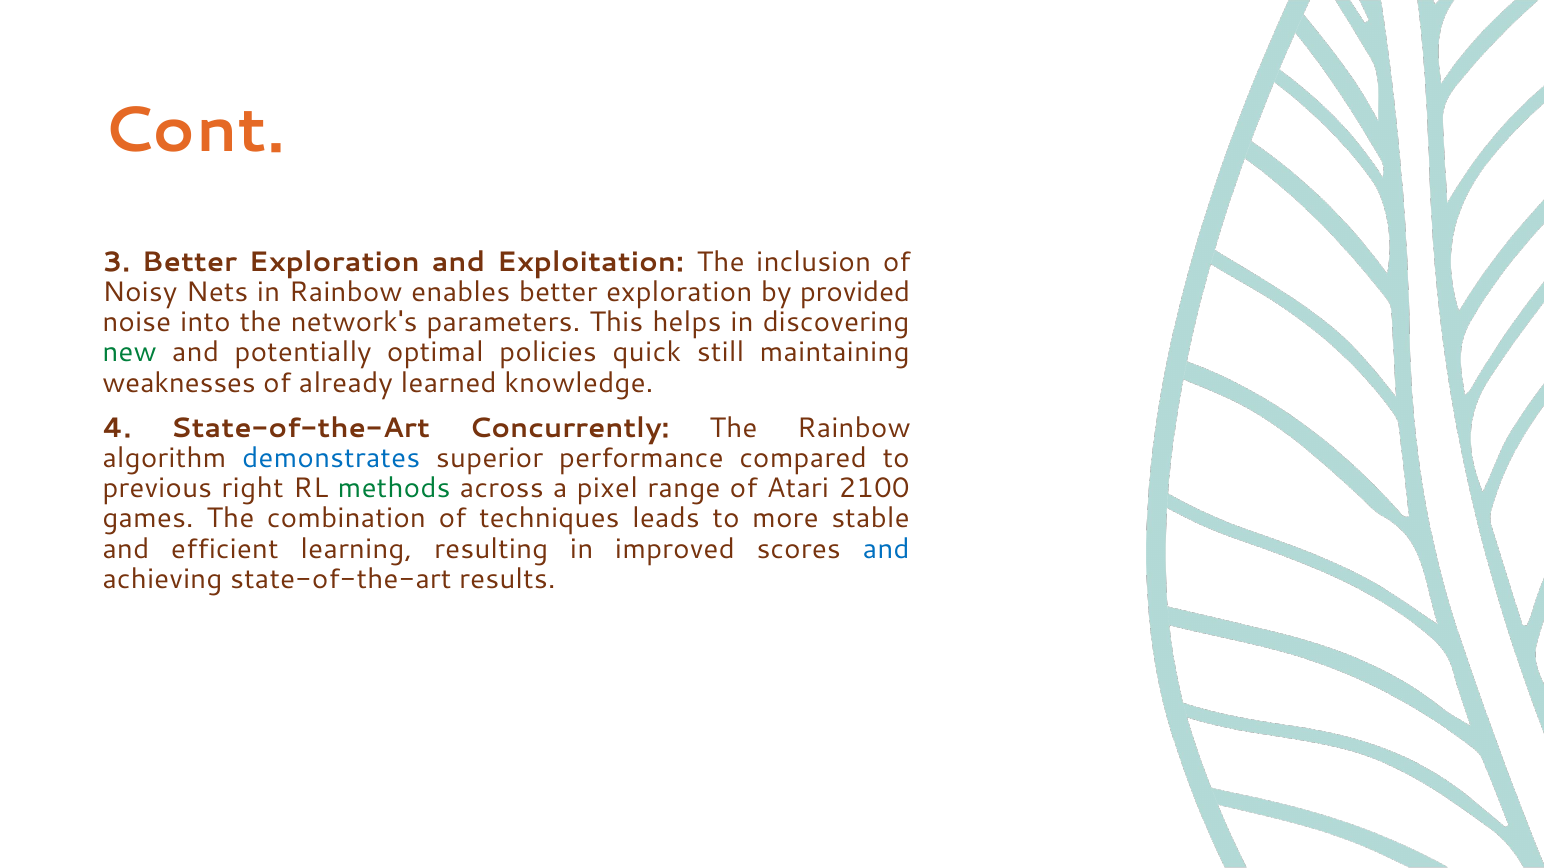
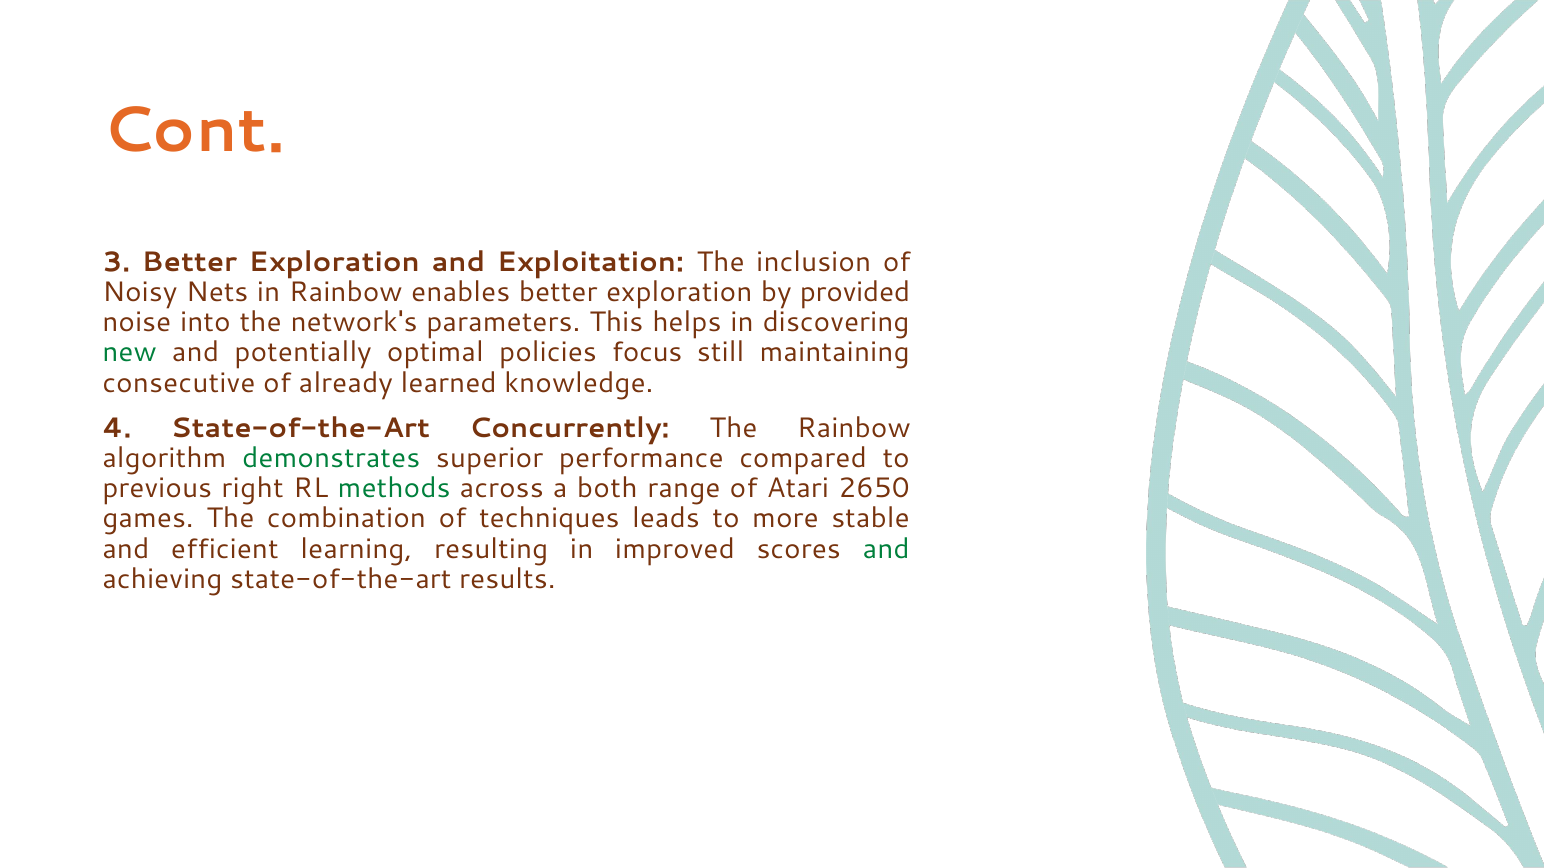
quick: quick -> focus (647, 353)
weaknesses: weaknesses -> consecutive (179, 383)
demonstrates colour: blue -> green (331, 458)
pixel: pixel -> both (607, 489)
2100: 2100 -> 2650 (874, 489)
and colour: blue -> green (886, 549)
